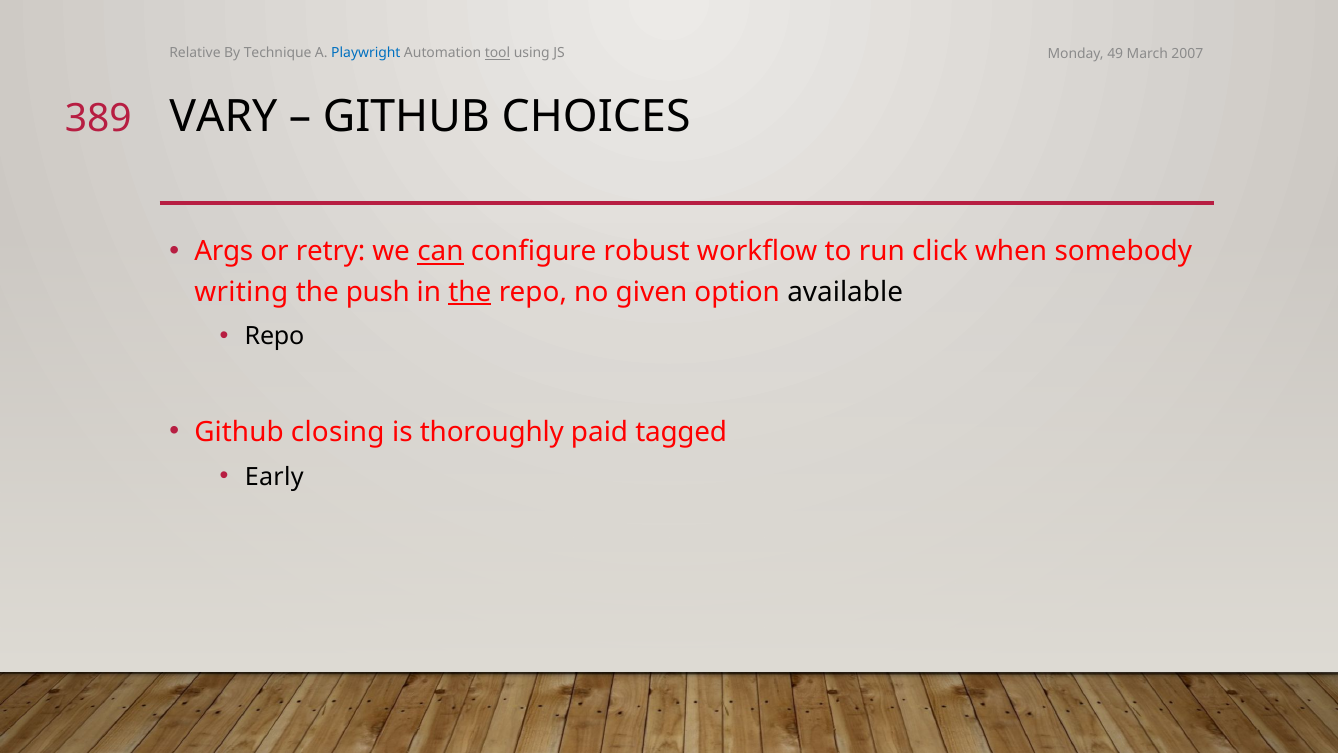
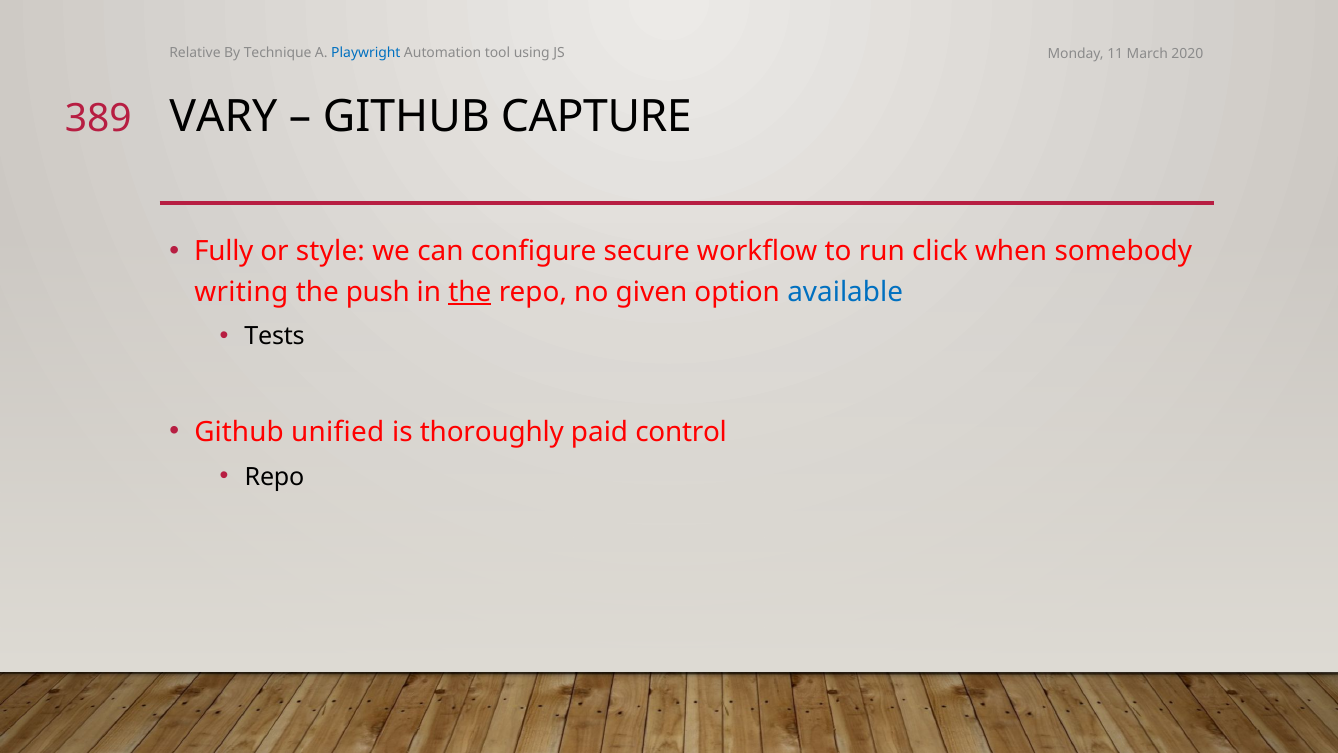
tool underline: present -> none (498, 53)
49: 49 -> 11 (1115, 54)
2007: 2007 -> 2020 (1187, 54)
CHOICES: CHOICES -> CAPTURE (596, 117)
Args: Args -> Fully (224, 252)
retry: retry -> style (330, 252)
can underline: present -> none (440, 252)
robust: robust -> secure (647, 252)
available colour: black -> blue (845, 292)
Repo: Repo -> Tests (275, 336)
closing: closing -> unified (338, 432)
tagged: tagged -> control (681, 432)
Early: Early -> Repo (274, 476)
